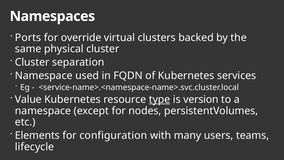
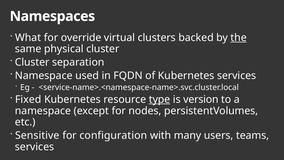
Ports: Ports -> What (28, 38)
the underline: none -> present (239, 38)
Value: Value -> Fixed (28, 99)
Elements: Elements -> Sensitive (37, 135)
lifecycle: lifecycle -> services (35, 147)
